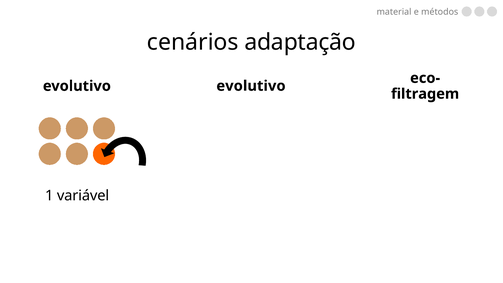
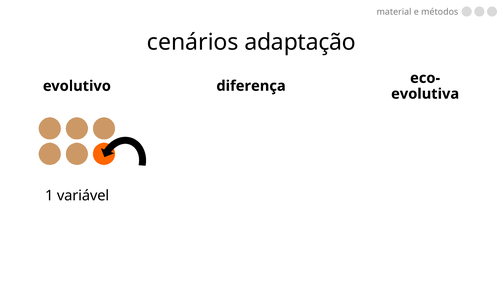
evolutivo evolutivo: evolutivo -> diferença (251, 86)
filtragem: filtragem -> evolutiva (425, 94)
